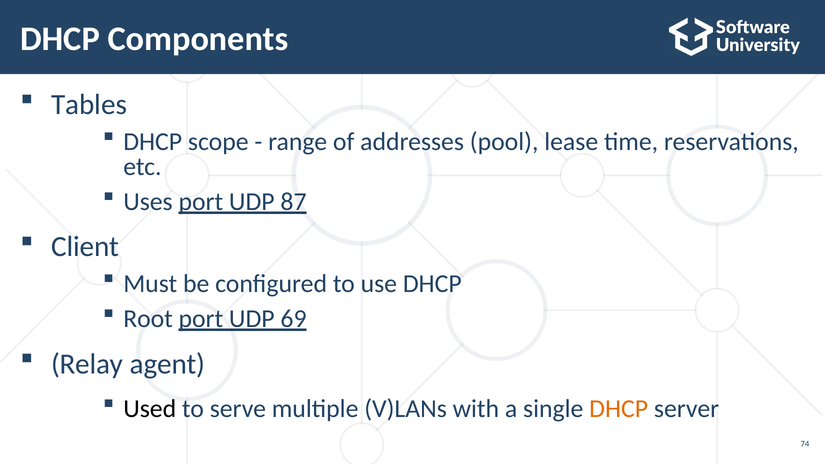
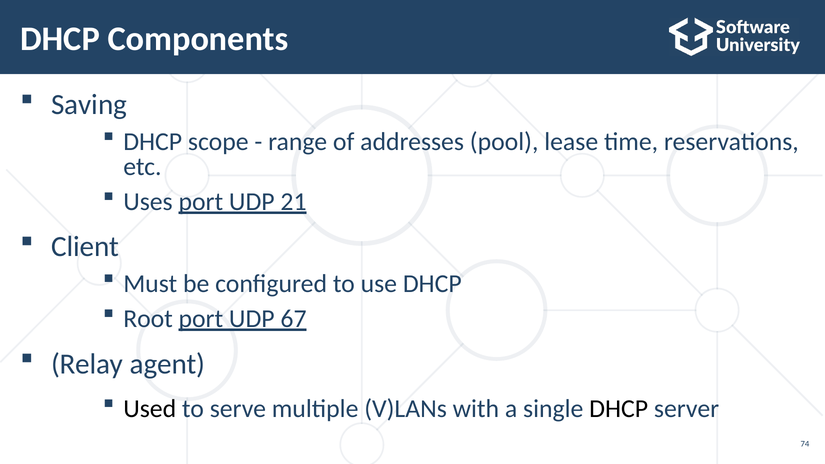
Tables: Tables -> Saving (89, 105)
87: 87 -> 21 (294, 202)
69: 69 -> 67 (294, 319)
DHCP colour: orange -> black (619, 409)
